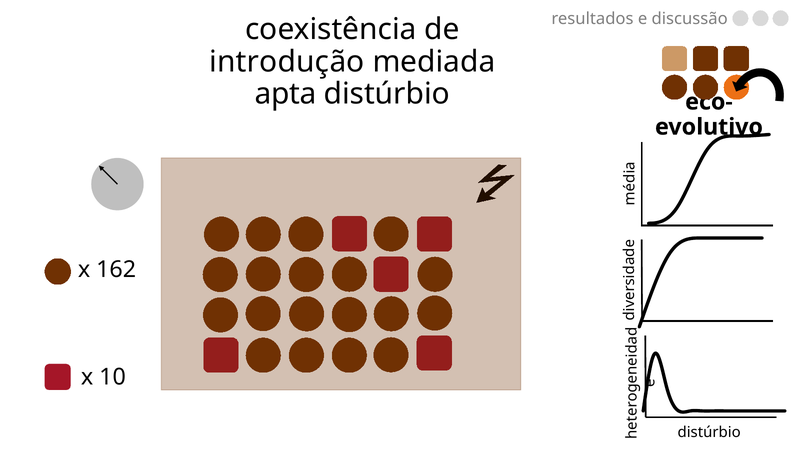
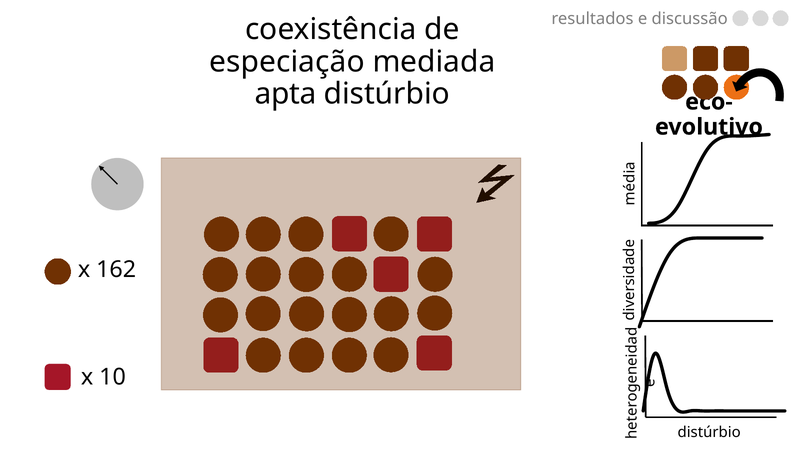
introdução: introdução -> especiação (287, 62)
